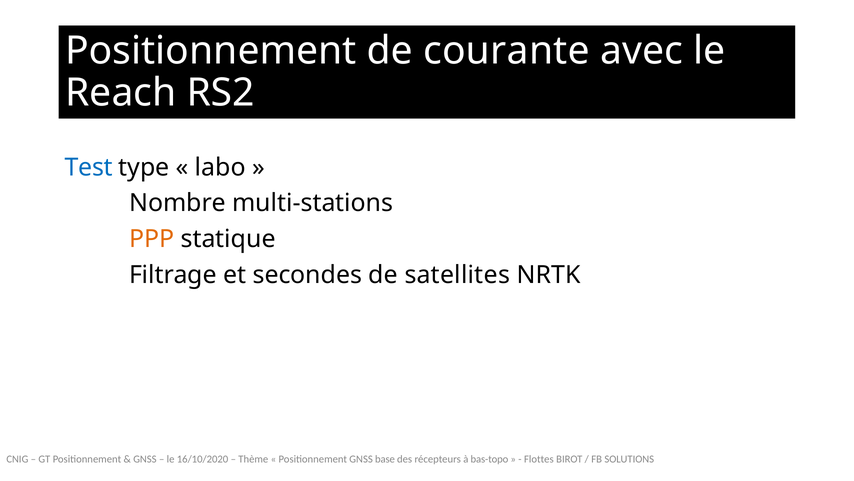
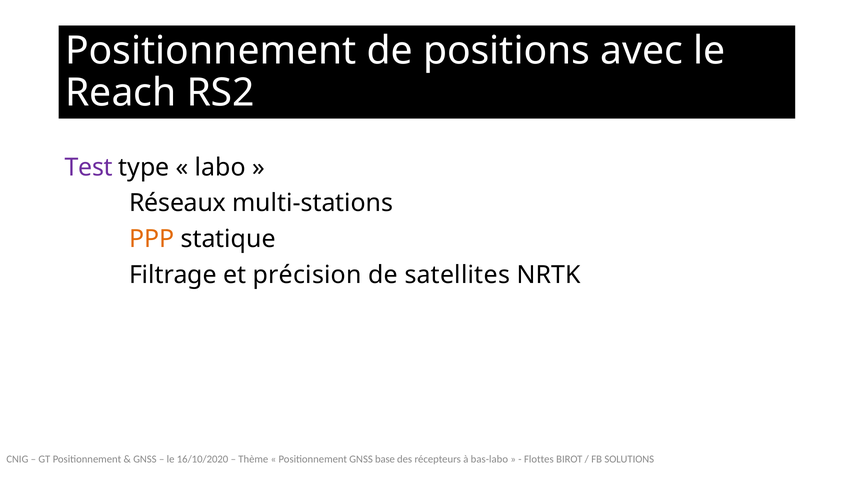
courante: courante -> positions (507, 51)
Test colour: blue -> purple (89, 167)
Nombre: Nombre -> Réseaux (178, 203)
secondes: secondes -> précision (307, 274)
bas-topo: bas-topo -> bas-labo (489, 459)
